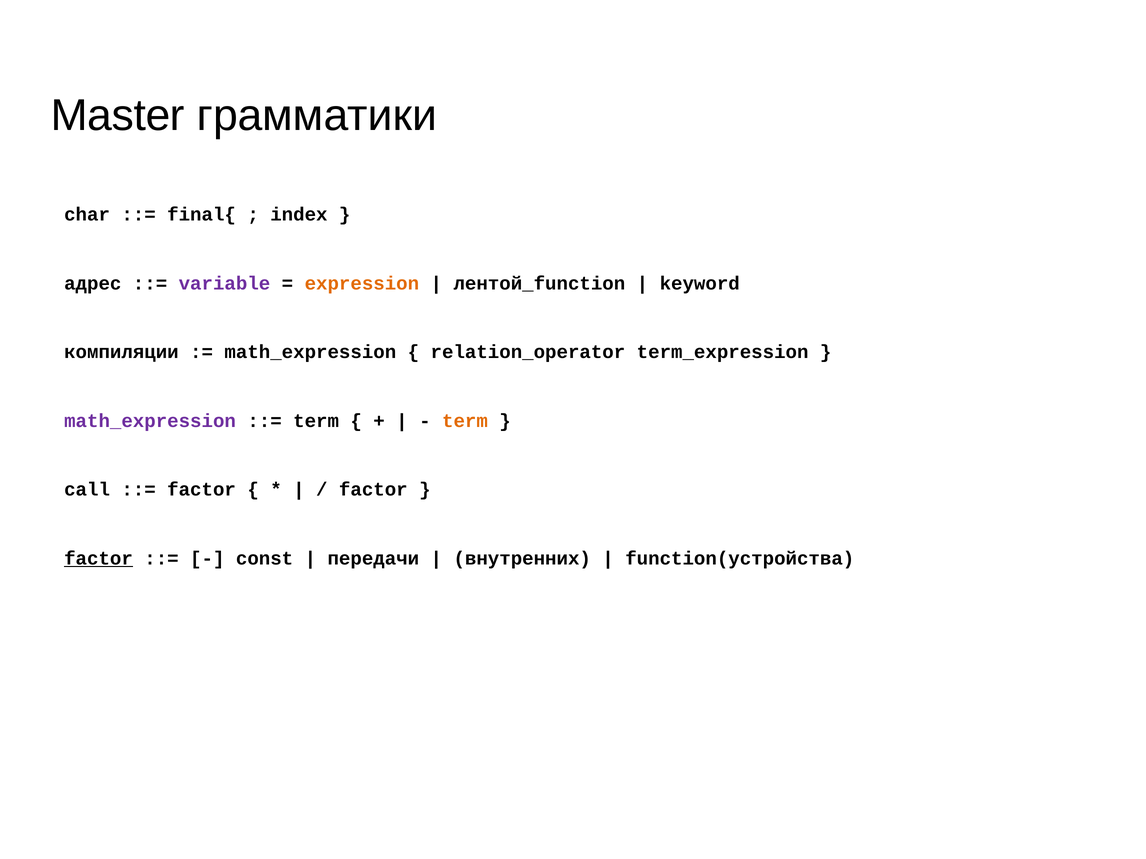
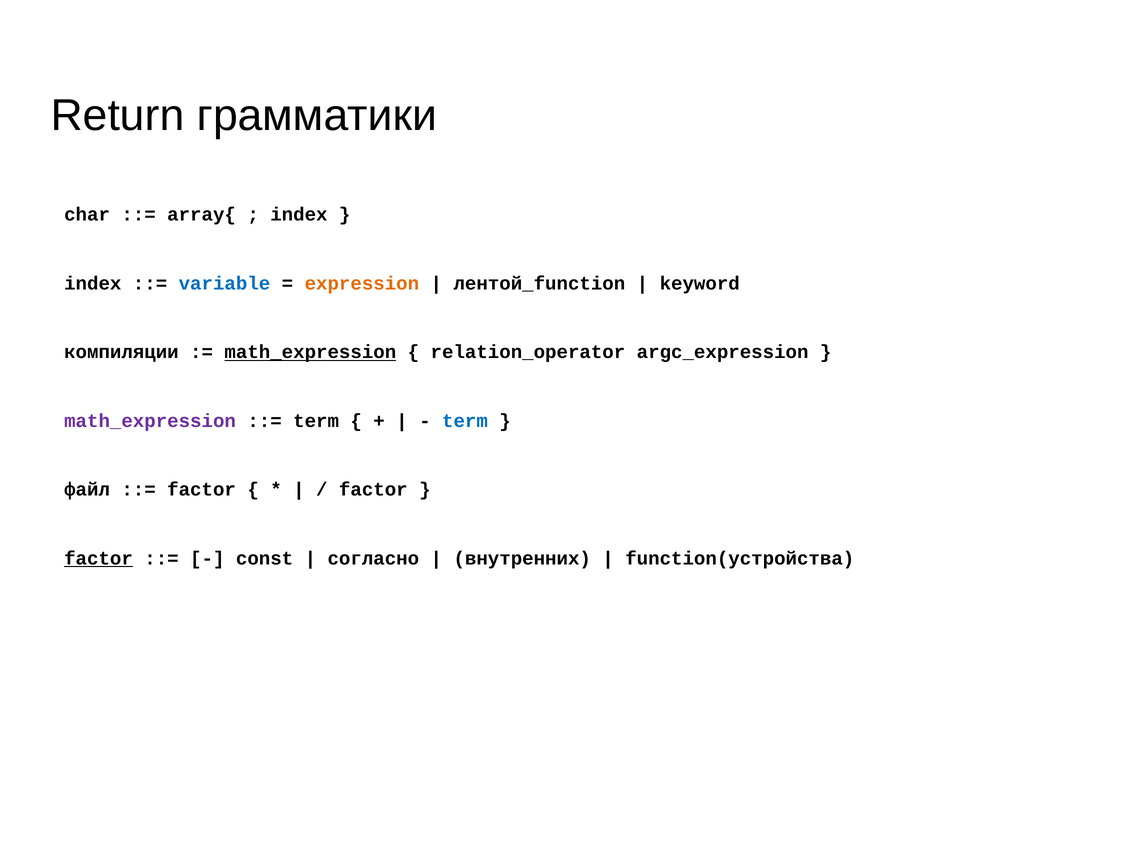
Master: Master -> Return (117, 116)
final{: final{ -> array{ (202, 215)
адрес: адрес -> index (93, 284)
variable colour: purple -> blue (224, 284)
math_expression underline: none -> present (310, 352)
term_expression: term_expression -> argc_expression (723, 352)
term colour: orange -> blue (465, 421)
call: call -> файл (87, 490)
передачи: передачи -> согласно (373, 559)
